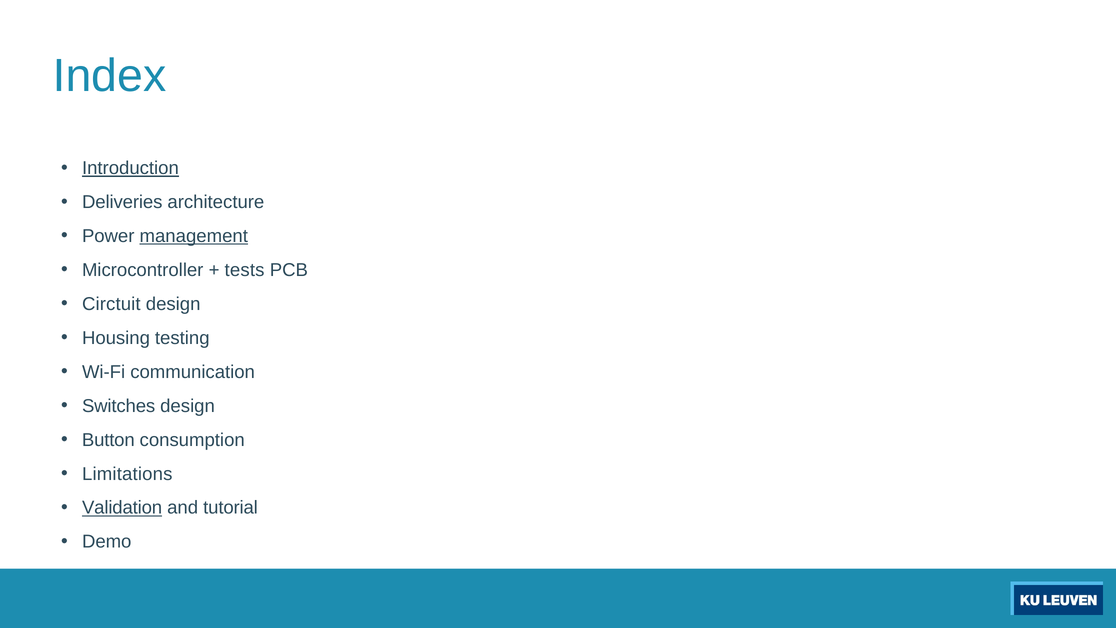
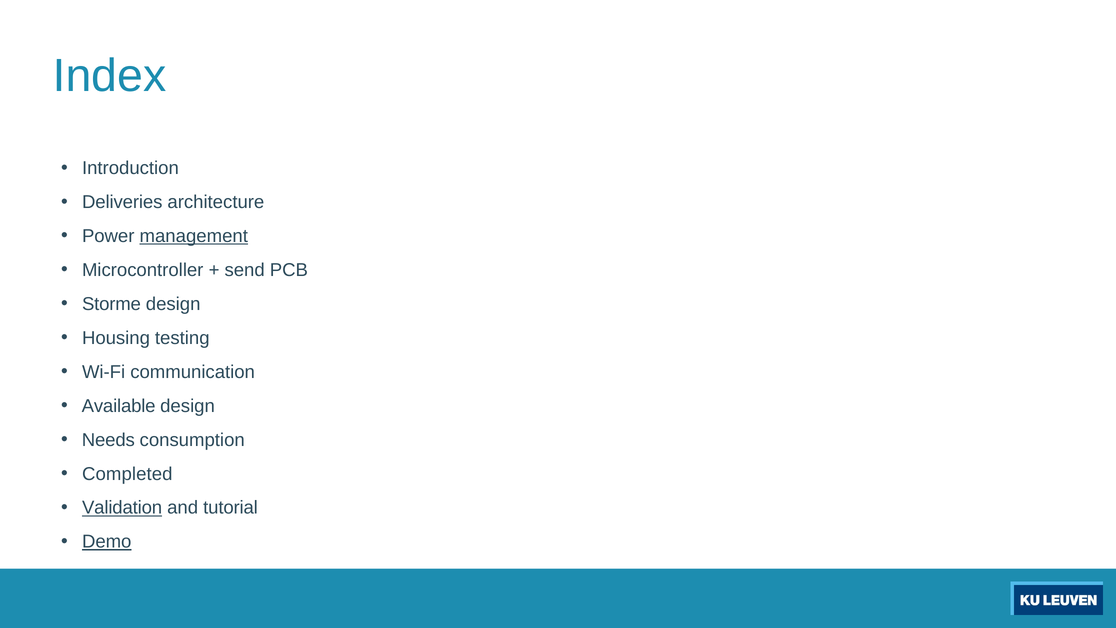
Introduction underline: present -> none (130, 168)
tests: tests -> send (245, 270)
Circtuit: Circtuit -> Storme (111, 304)
Switches: Switches -> Available (119, 406)
Button: Button -> Needs (108, 440)
Limitations: Limitations -> Completed (127, 474)
Demo underline: none -> present (107, 542)
